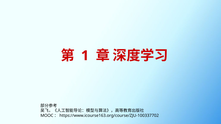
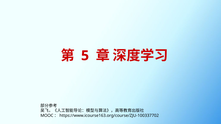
1: 1 -> 5 (85, 56)
